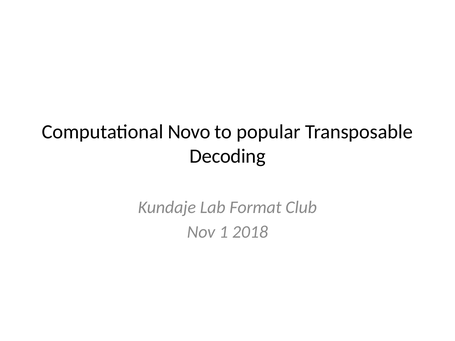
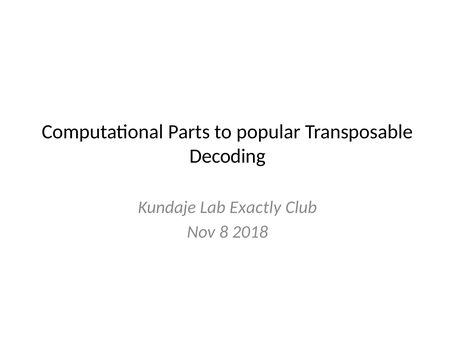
Novo: Novo -> Parts (189, 132)
Format: Format -> Exactly (255, 208)
1: 1 -> 8 (224, 232)
